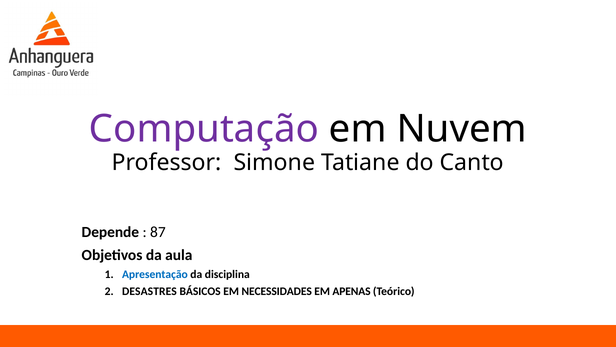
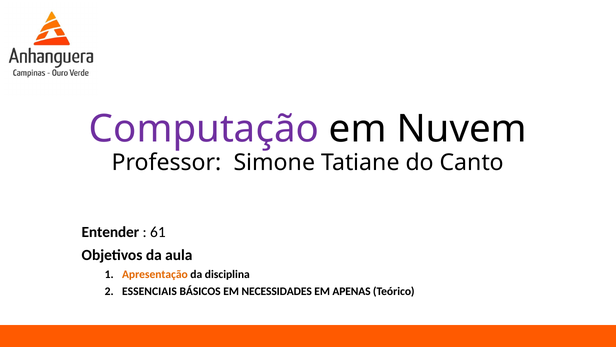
Depende: Depende -> Entender (110, 232)
87: 87 -> 61 (158, 232)
Apresentação colour: blue -> orange (155, 274)
DESASTRES: DESASTRES -> ESSENCIAIS (149, 291)
